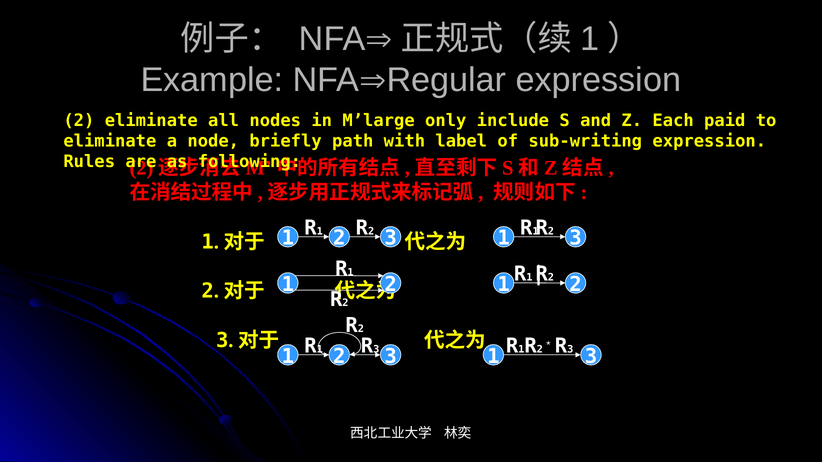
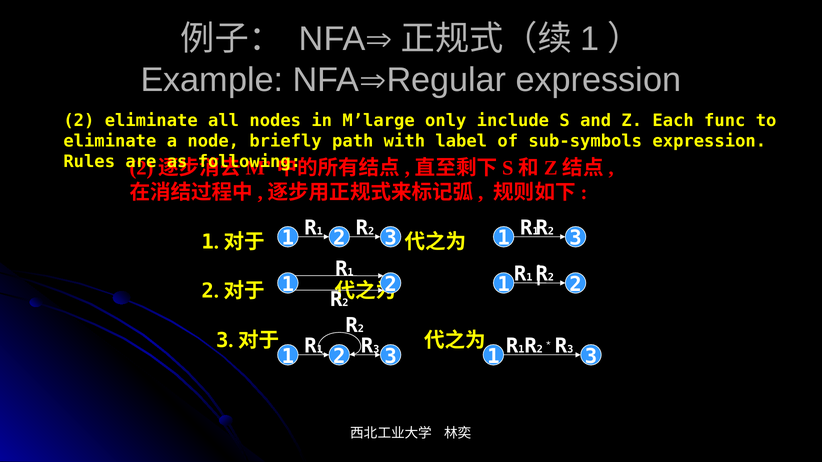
paid: paid -> func (725, 121)
sub-writing: sub-writing -> sub-symbols (585, 141)
